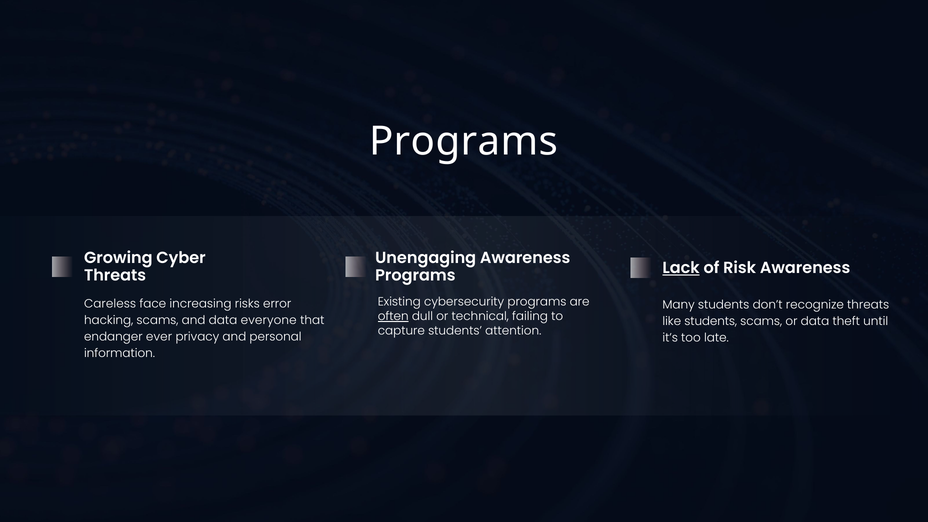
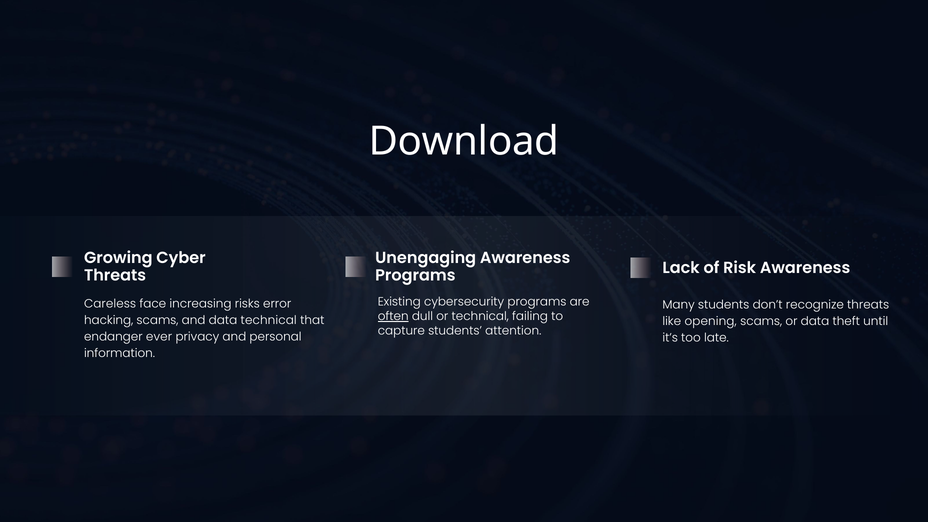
Programs: Programs -> Download (464, 141)
Lack underline: present -> none (681, 268)
data everyone: everyone -> technical (269, 320)
like students: students -> opening (711, 321)
